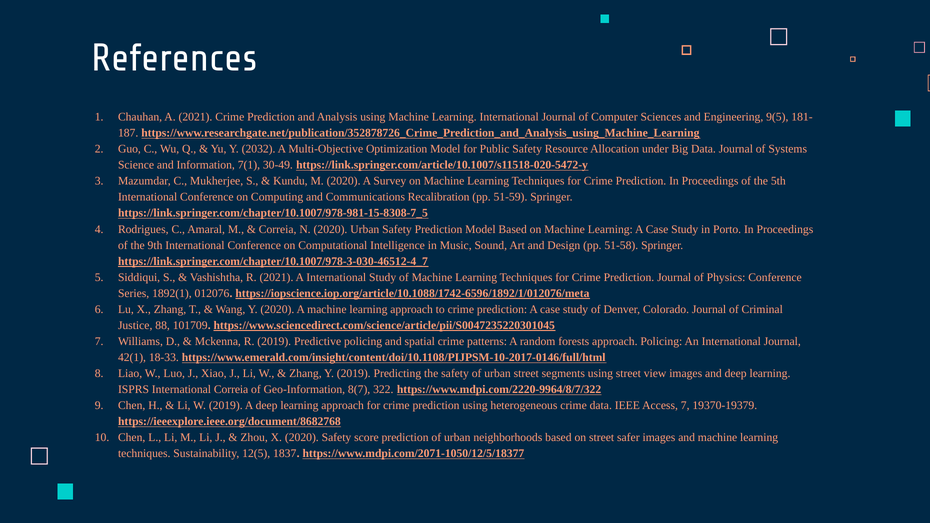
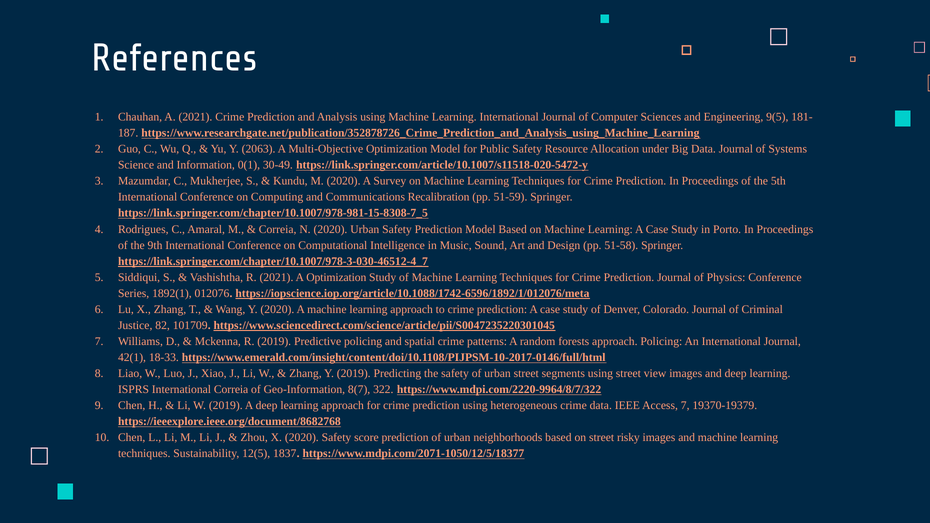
2032: 2032 -> 2063 (259, 149)
7(1: 7(1 -> 0(1 (249, 165)
A International: International -> Optimization (336, 277)
88: 88 -> 82 (163, 325)
safer: safer -> risky (628, 438)
